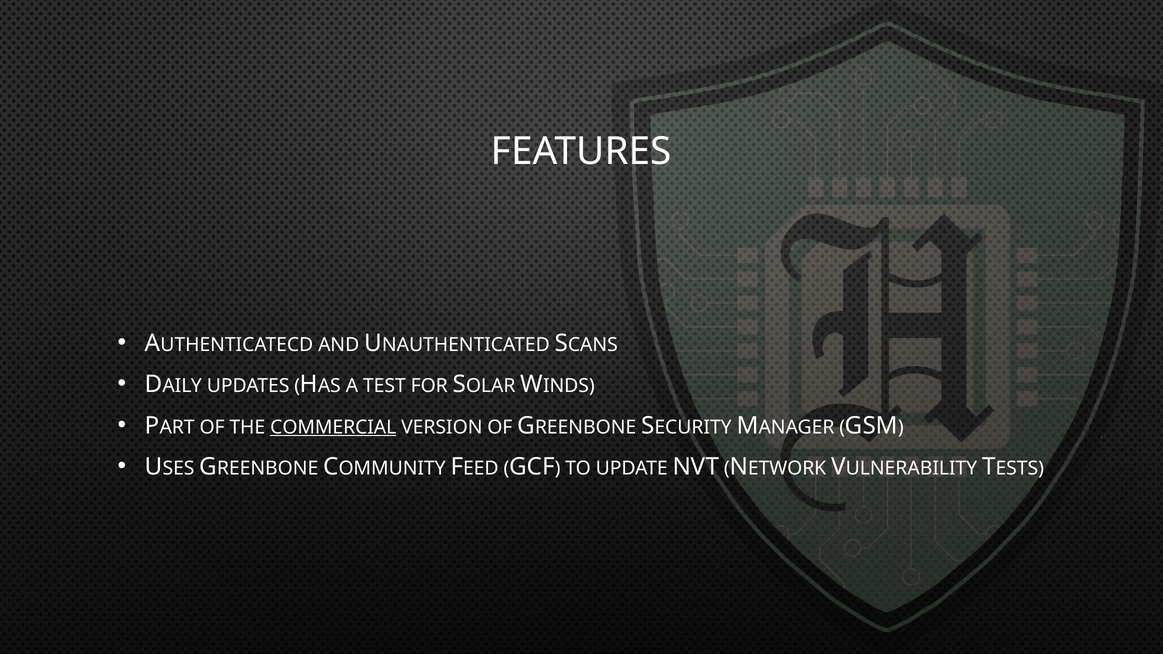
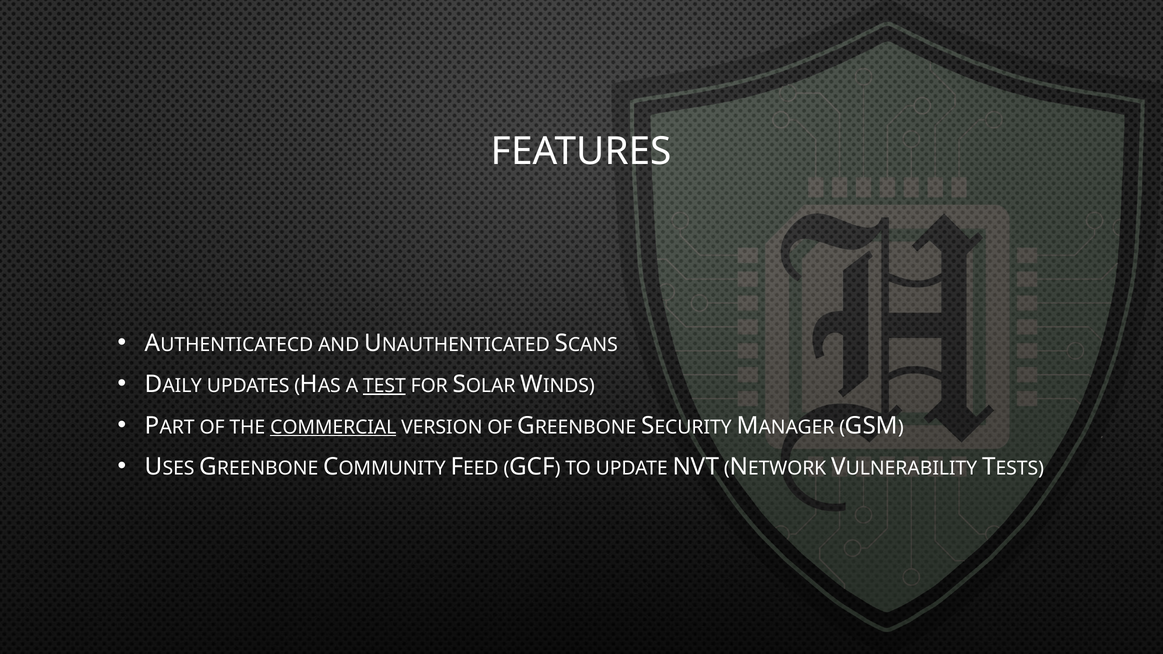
TEST underline: none -> present (384, 386)
